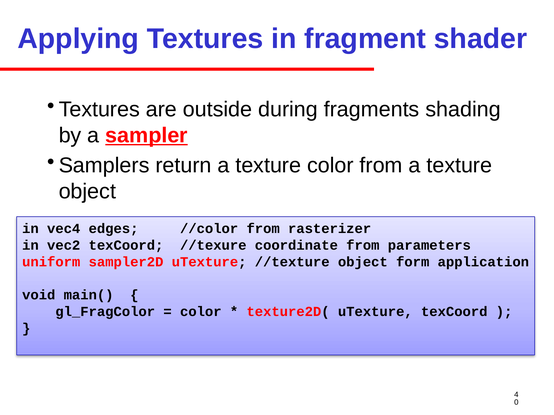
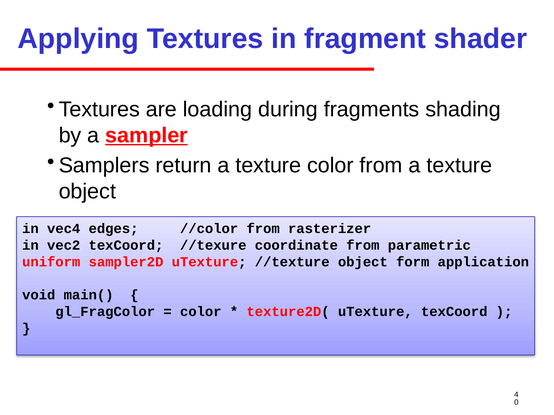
outside: outside -> loading (218, 110)
parameters: parameters -> parametric (429, 246)
